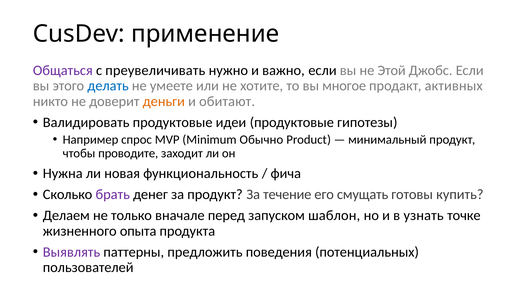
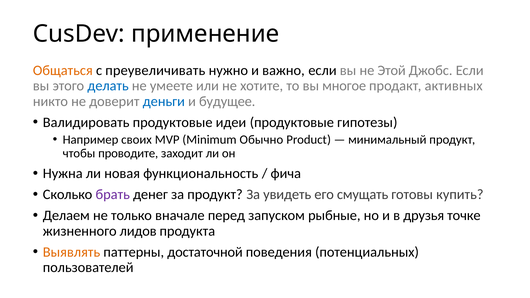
Общаться colour: purple -> orange (63, 70)
деньги colour: orange -> blue (164, 101)
обитают: обитают -> будущее (227, 101)
спрос: спрос -> своих (137, 140)
течение: течение -> увидеть (287, 195)
шаблон: шаблон -> рыбные (334, 216)
узнать: узнать -> друзья (424, 216)
опыта: опыта -> лидов (138, 231)
Выявлять colour: purple -> orange (71, 252)
предложить: предложить -> достаточной (205, 252)
